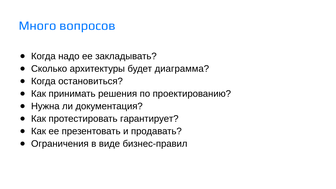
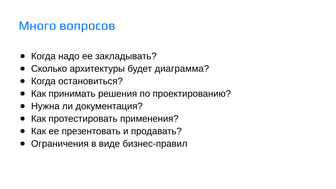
гарантирует: гарантирует -> применения (149, 119)
